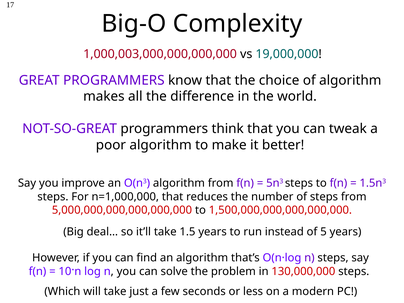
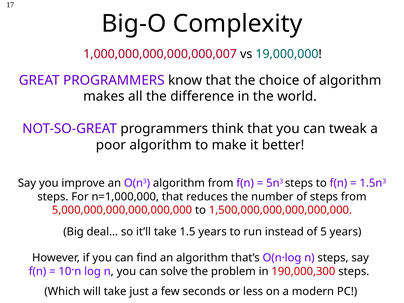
1,000,003,000,000,000,000: 1,000,003,000,000,000,000 -> 1,000,000,000,000,000,007 (160, 54)
130,000,000: 130,000,000 -> 190,000,300 (303, 271)
